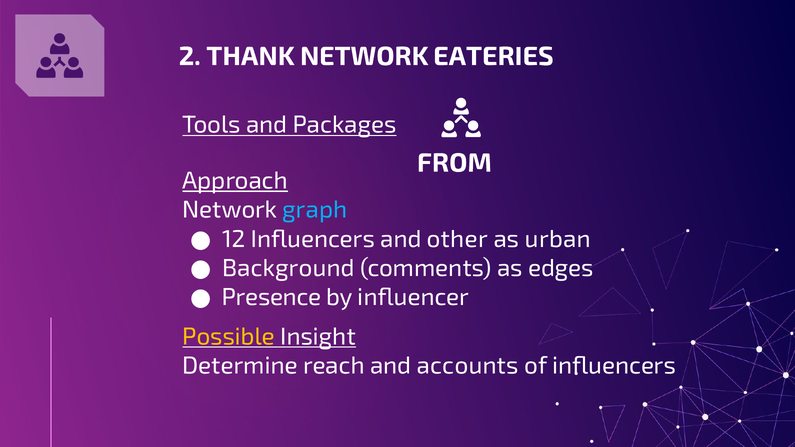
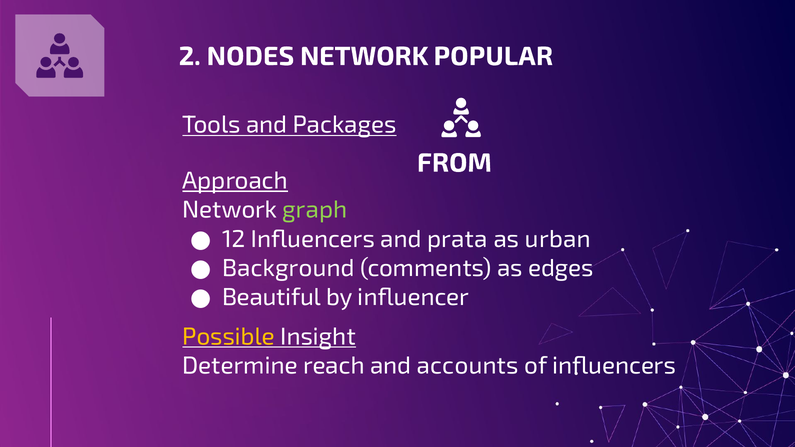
THANK: THANK -> NODES (250, 56)
EATERIES: EATERIES -> POPULAR (493, 56)
graph colour: light blue -> light green (315, 210)
other: other -> prata (457, 239)
Presence: Presence -> Beautiful (272, 297)
